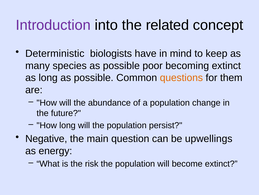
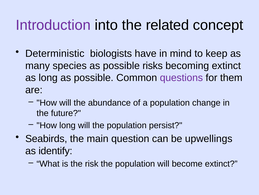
poor: poor -> risks (153, 65)
questions colour: orange -> purple (181, 78)
Negative: Negative -> Seabirds (46, 138)
energy: energy -> identify (55, 150)
